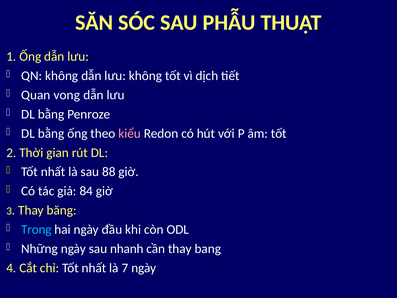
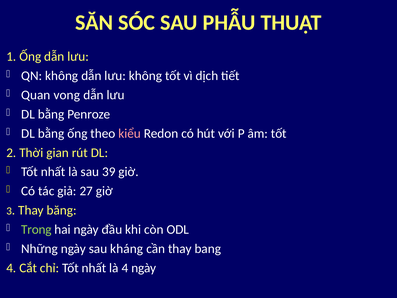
88: 88 -> 39 (109, 172)
84: 84 -> 27 (86, 191)
Trong colour: light blue -> light green (36, 229)
nhanh: nhanh -> kháng (127, 248)
là 7: 7 -> 4 (125, 268)
